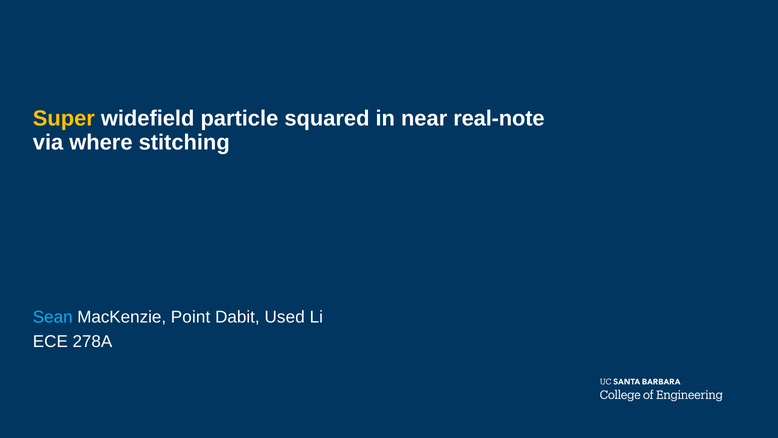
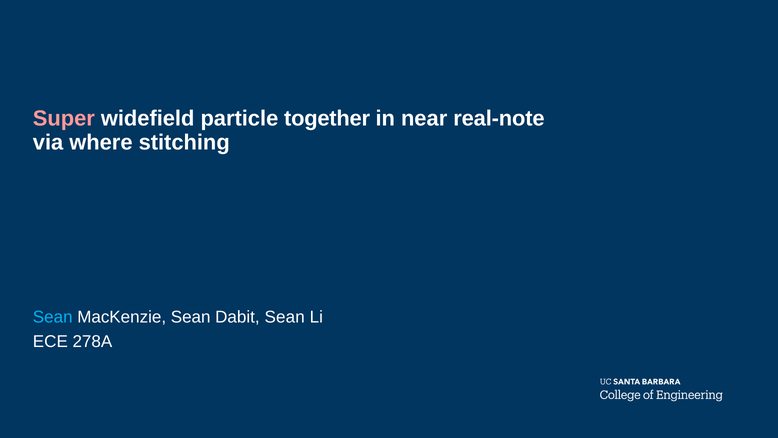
Super colour: yellow -> pink (64, 119)
squared: squared -> together (327, 119)
MacKenzie Point: Point -> Sean (191, 317)
Dabit Used: Used -> Sean (285, 317)
